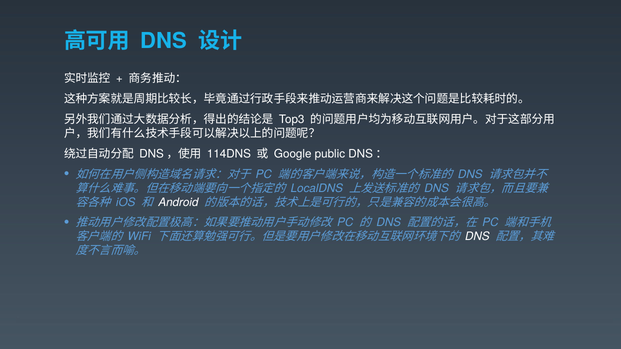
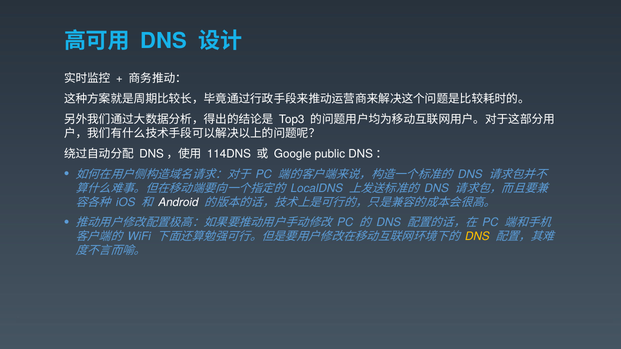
DNS colour: white -> yellow (477, 237)
